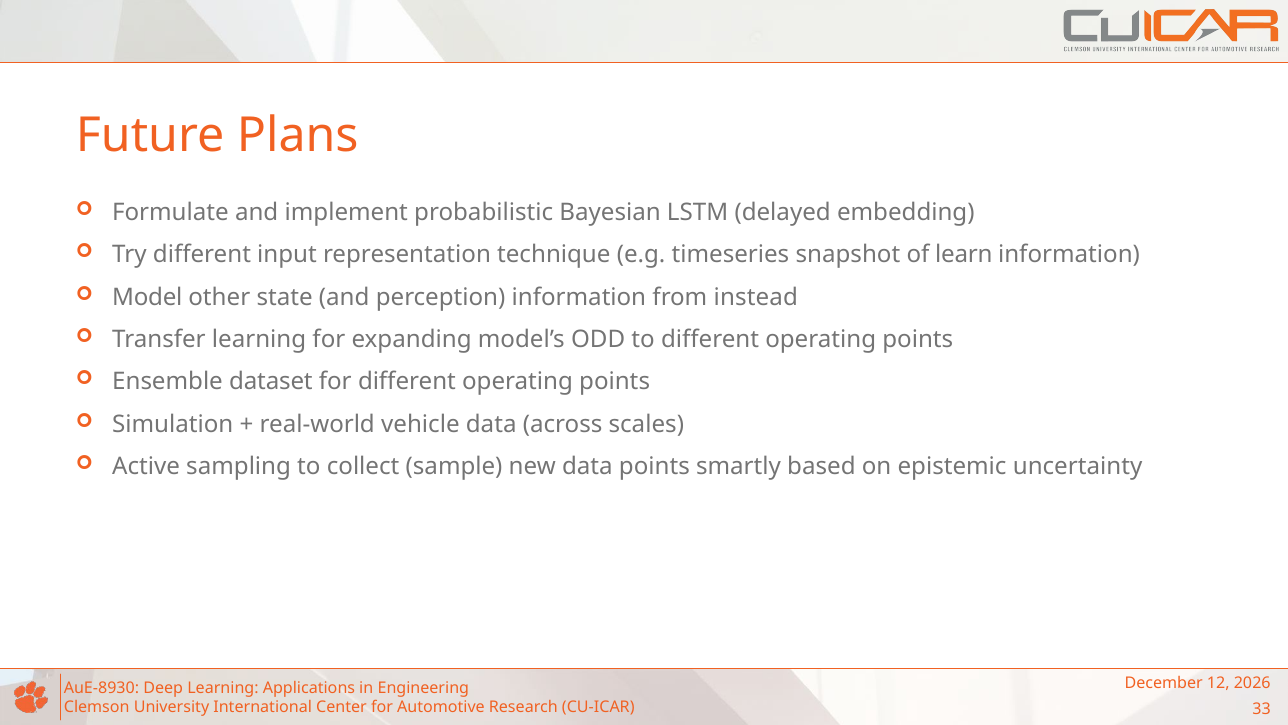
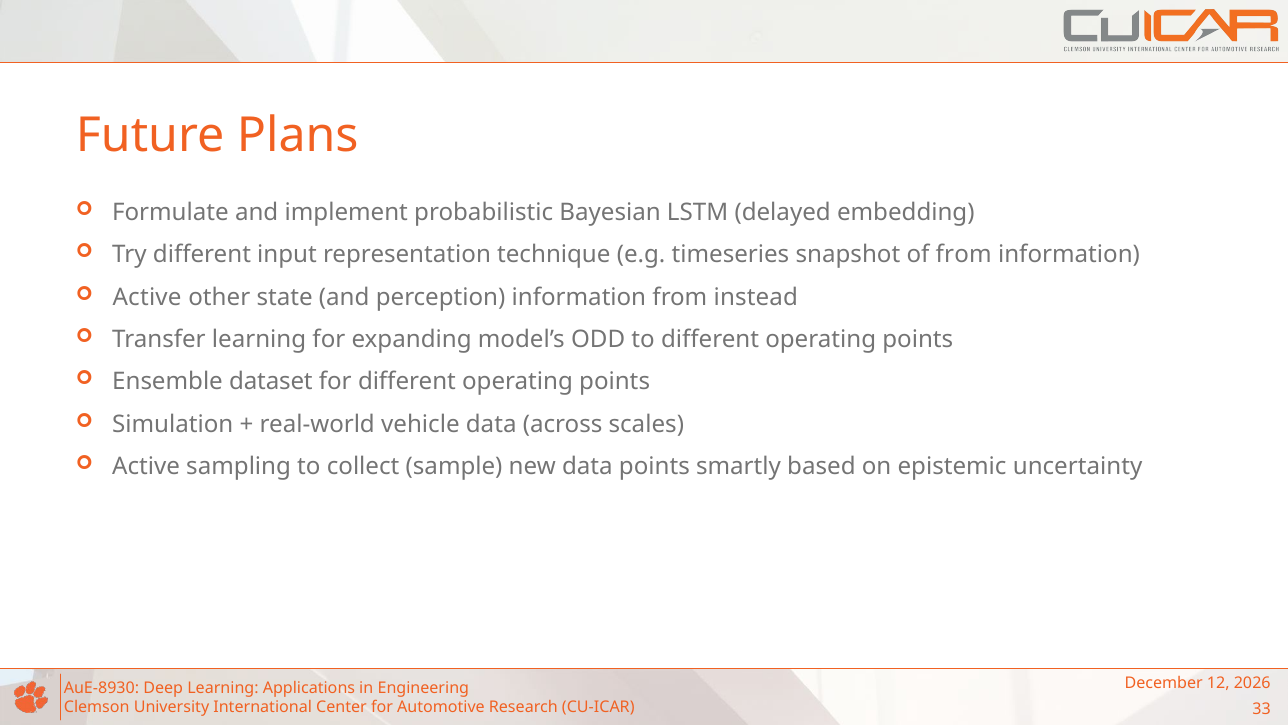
of learn: learn -> from (964, 255)
Model: Model -> Active (147, 297)
